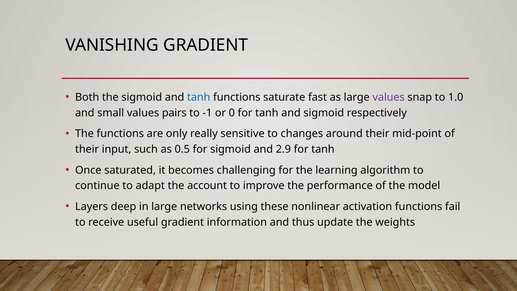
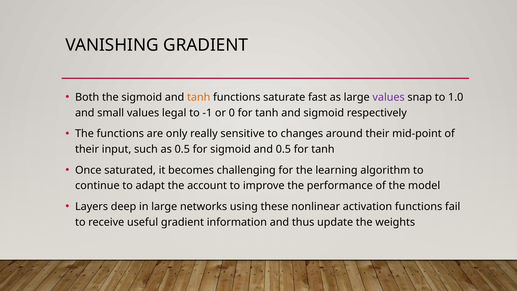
tanh colour: blue -> orange (199, 97)
pairs: pairs -> legal (174, 113)
and 2.9: 2.9 -> 0.5 (283, 149)
